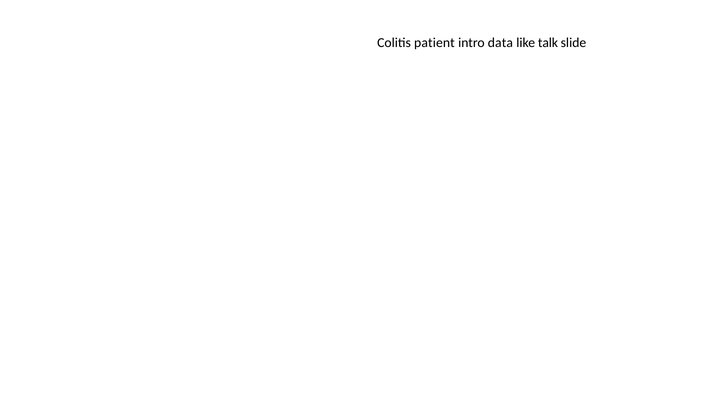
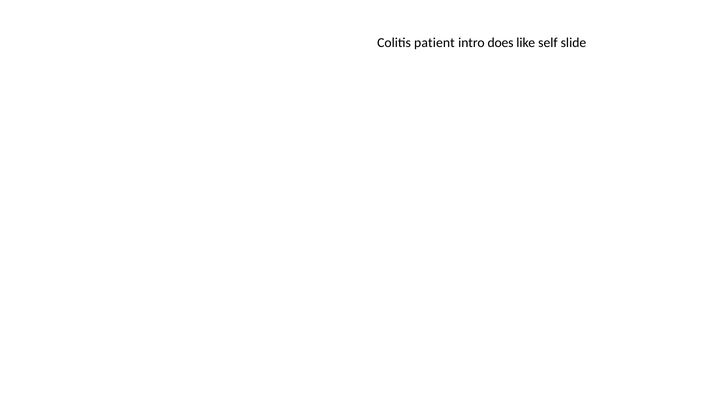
data: data -> does (501, 43)
talk: talk -> self (548, 43)
